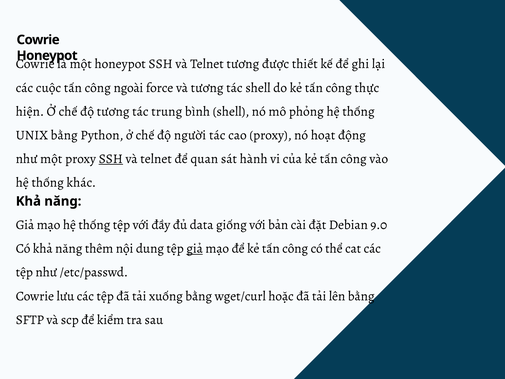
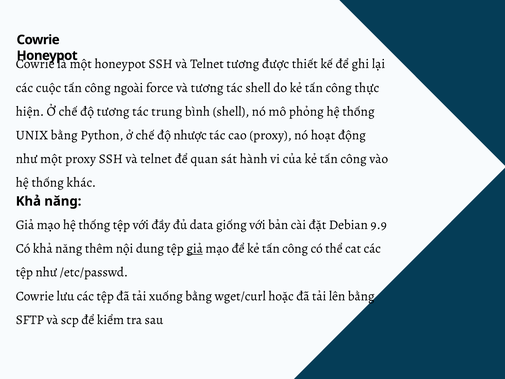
người: người -> nhược (190, 135)
SSH underline: present -> none (111, 159)
9.0: 9.0 -> 9.9 (379, 225)
